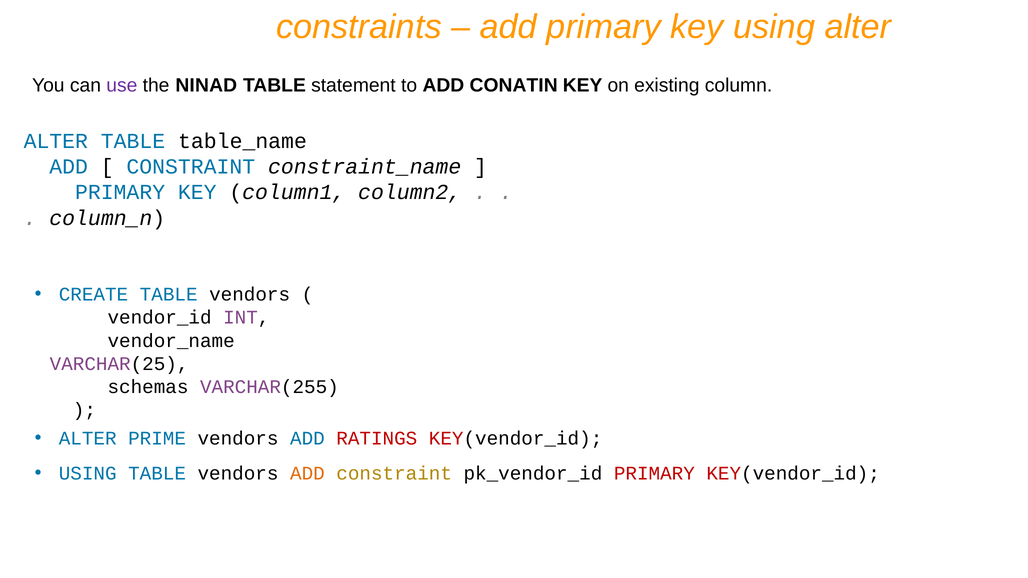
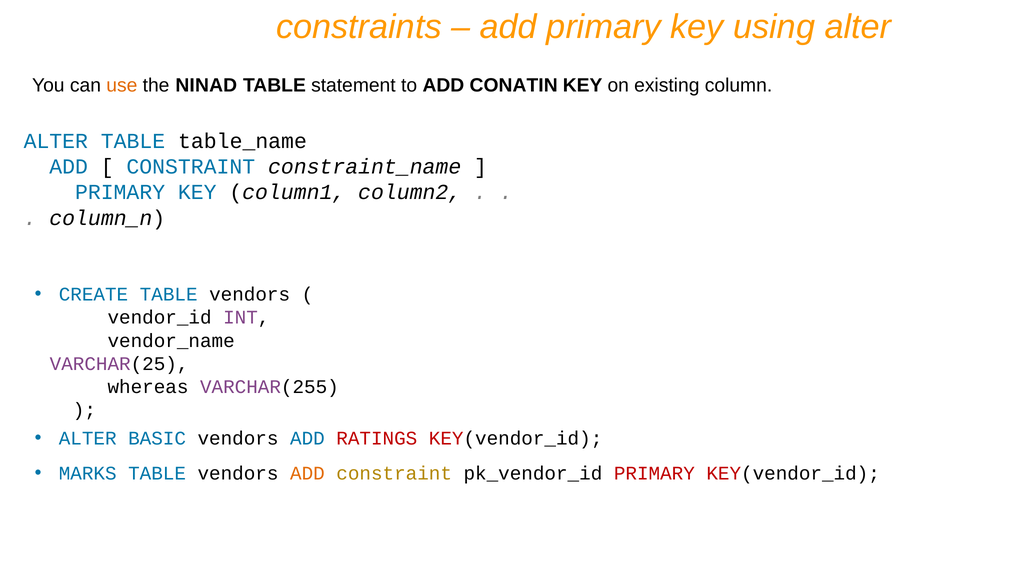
use colour: purple -> orange (122, 86)
schemas: schemas -> whereas (148, 387)
PRIME: PRIME -> BASIC (157, 439)
USING: USING -> MARKS (88, 473)
